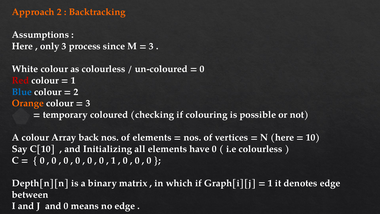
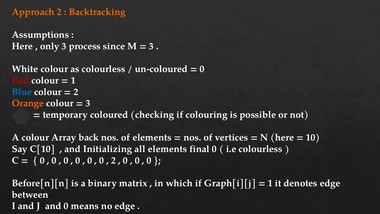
have: have -> final (199, 149)
1: 1 -> 2 (113, 160)
Depth[n][n: Depth[n][n -> Before[n][n (40, 183)
